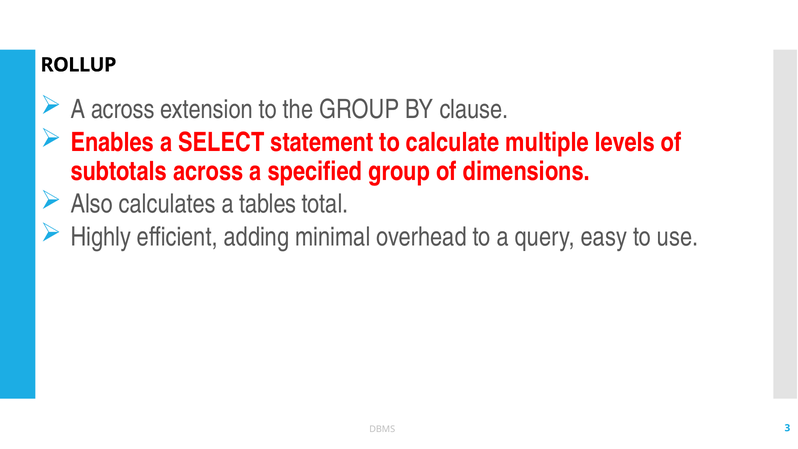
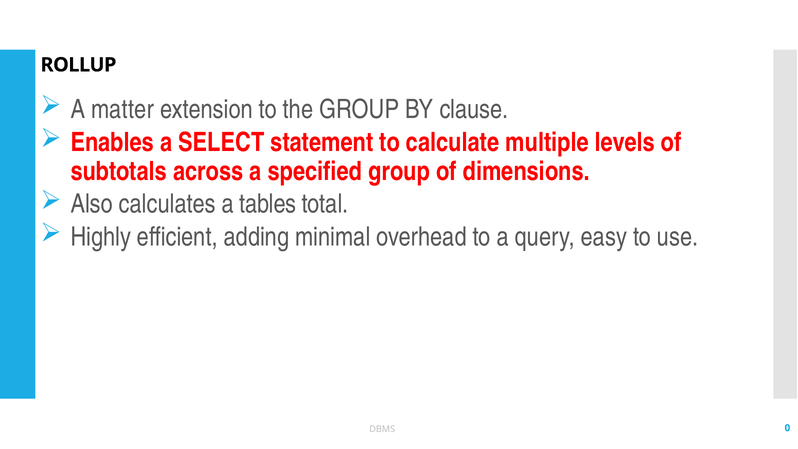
A across: across -> matter (123, 110)
3: 3 -> 0 (787, 428)
